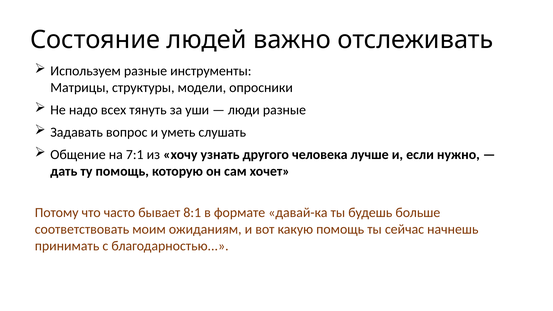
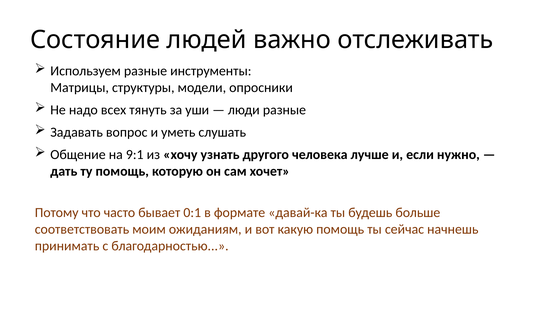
7:1: 7:1 -> 9:1 (135, 155)
8:1: 8:1 -> 0:1 (192, 213)
